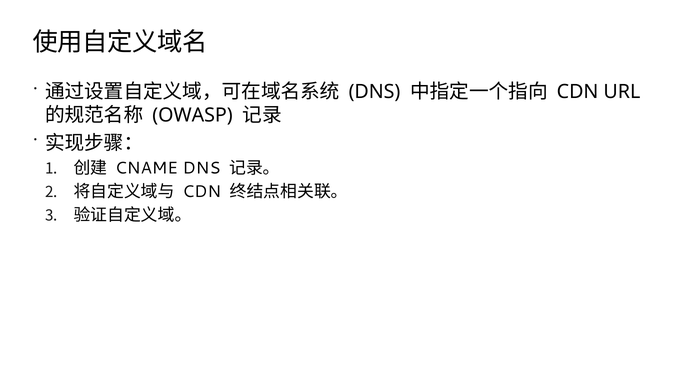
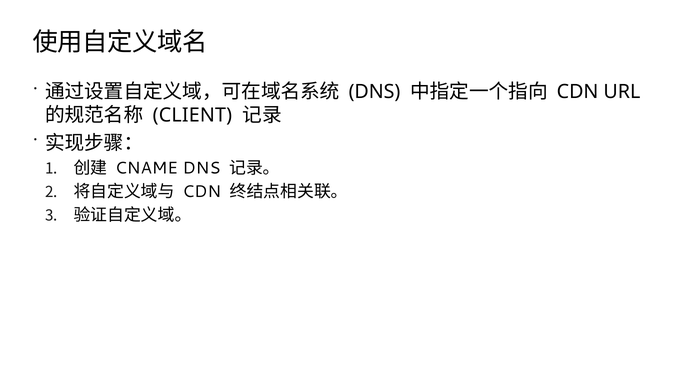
OWASP: OWASP -> CLIENT (192, 116)
